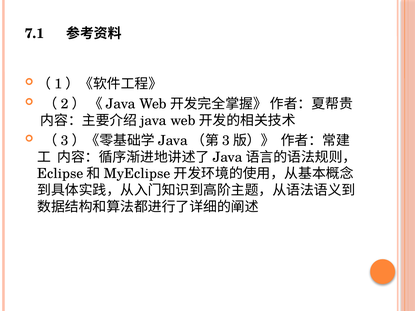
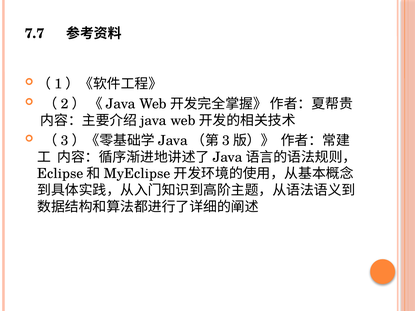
7.1: 7.1 -> 7.7 (35, 34)
